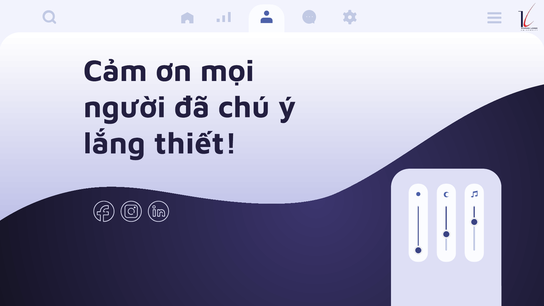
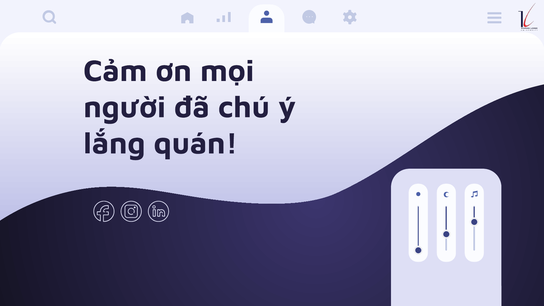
thiết: thiết -> quán (196, 143)
